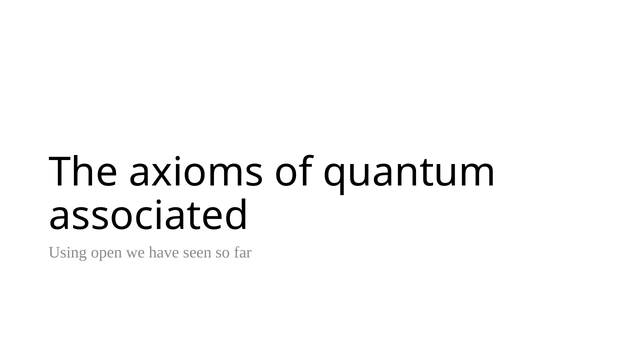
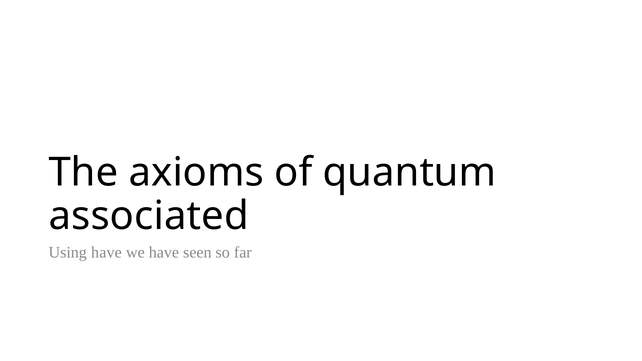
Using open: open -> have (106, 253)
